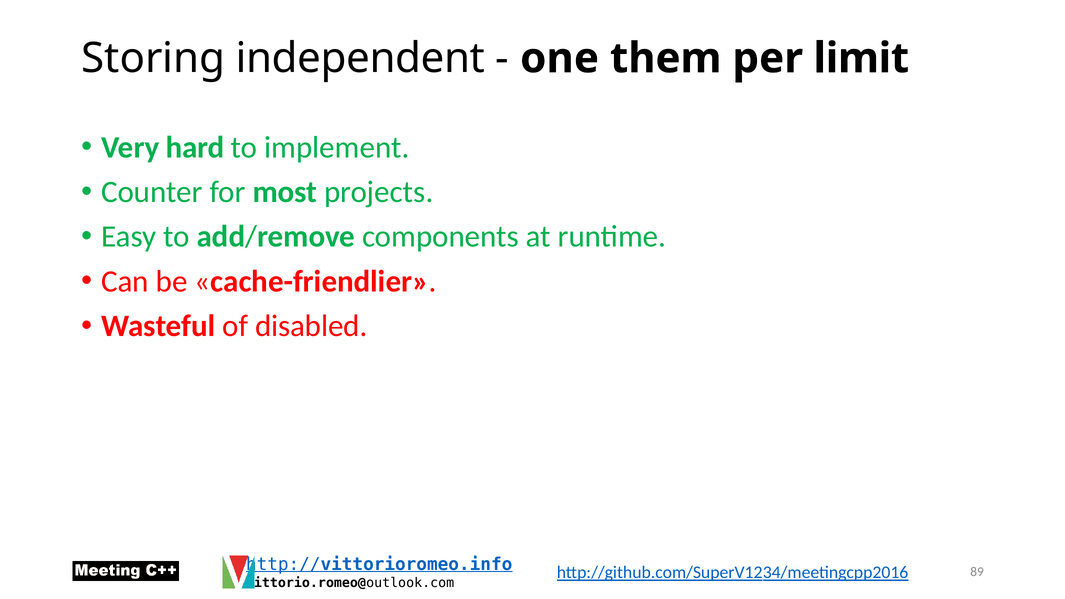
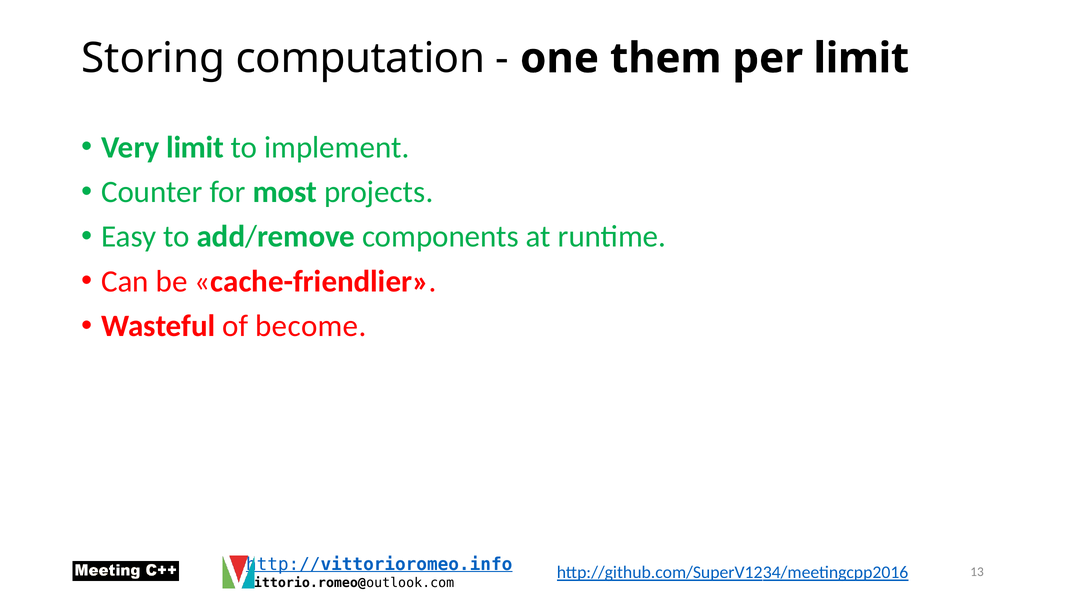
independent: independent -> computation (360, 58)
Very hard: hard -> limit (195, 147)
disabled: disabled -> become (311, 326)
89: 89 -> 13 (977, 572)
